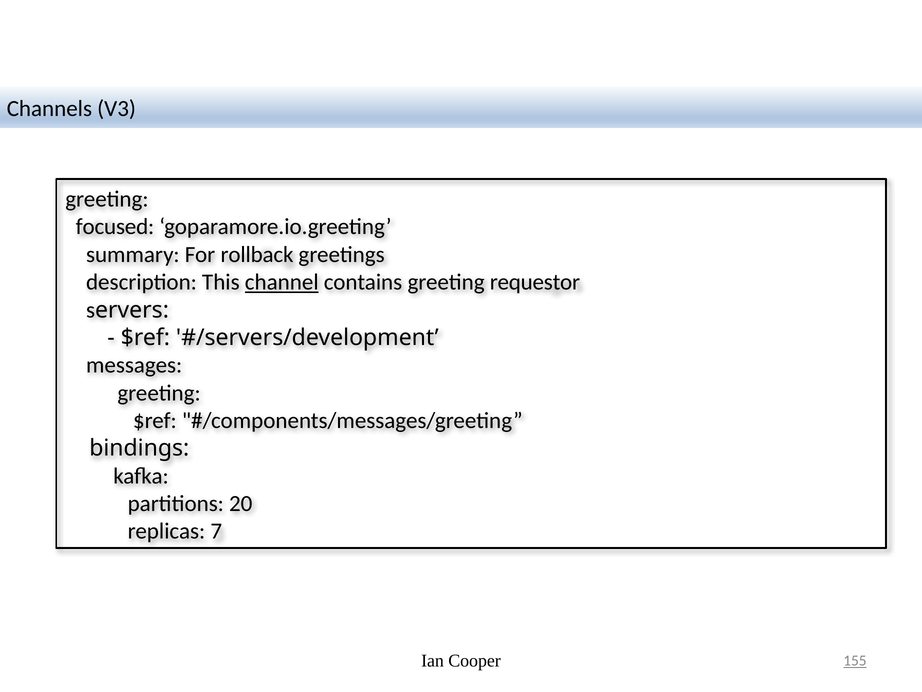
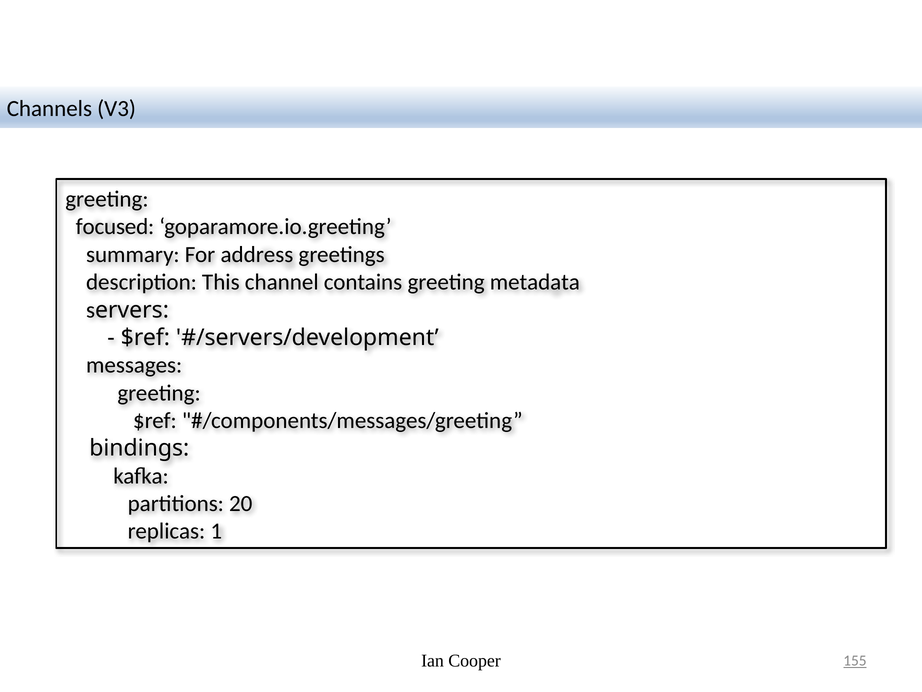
rollback: rollback -> address (257, 254)
channel underline: present -> none (282, 282)
requestor: requestor -> metadata (535, 282)
7: 7 -> 1 (216, 531)
